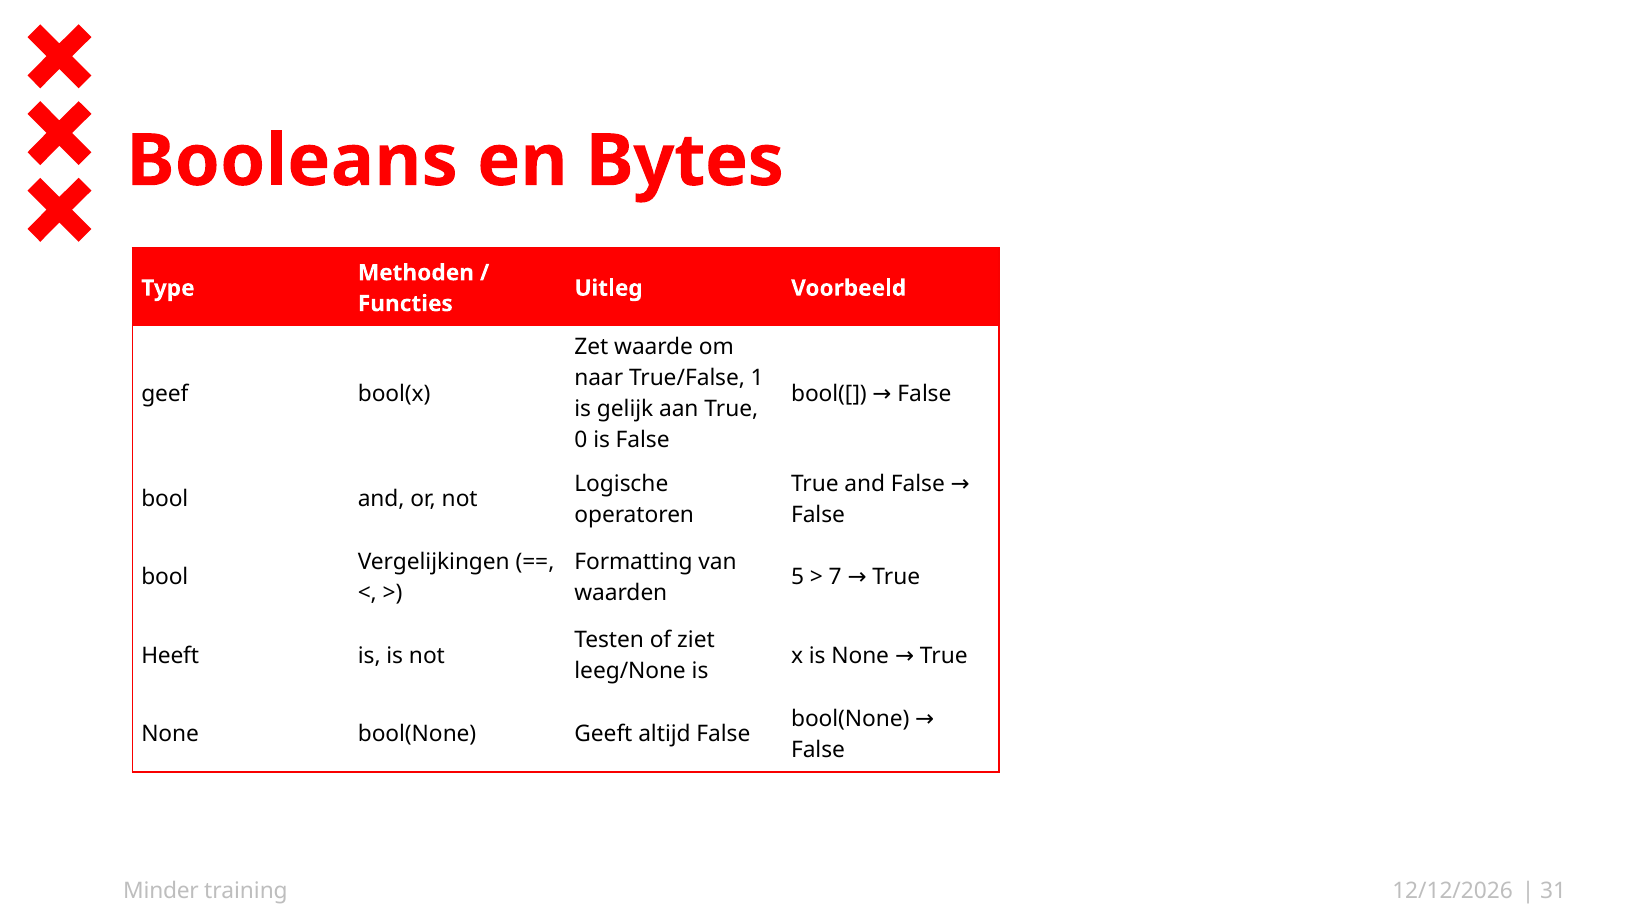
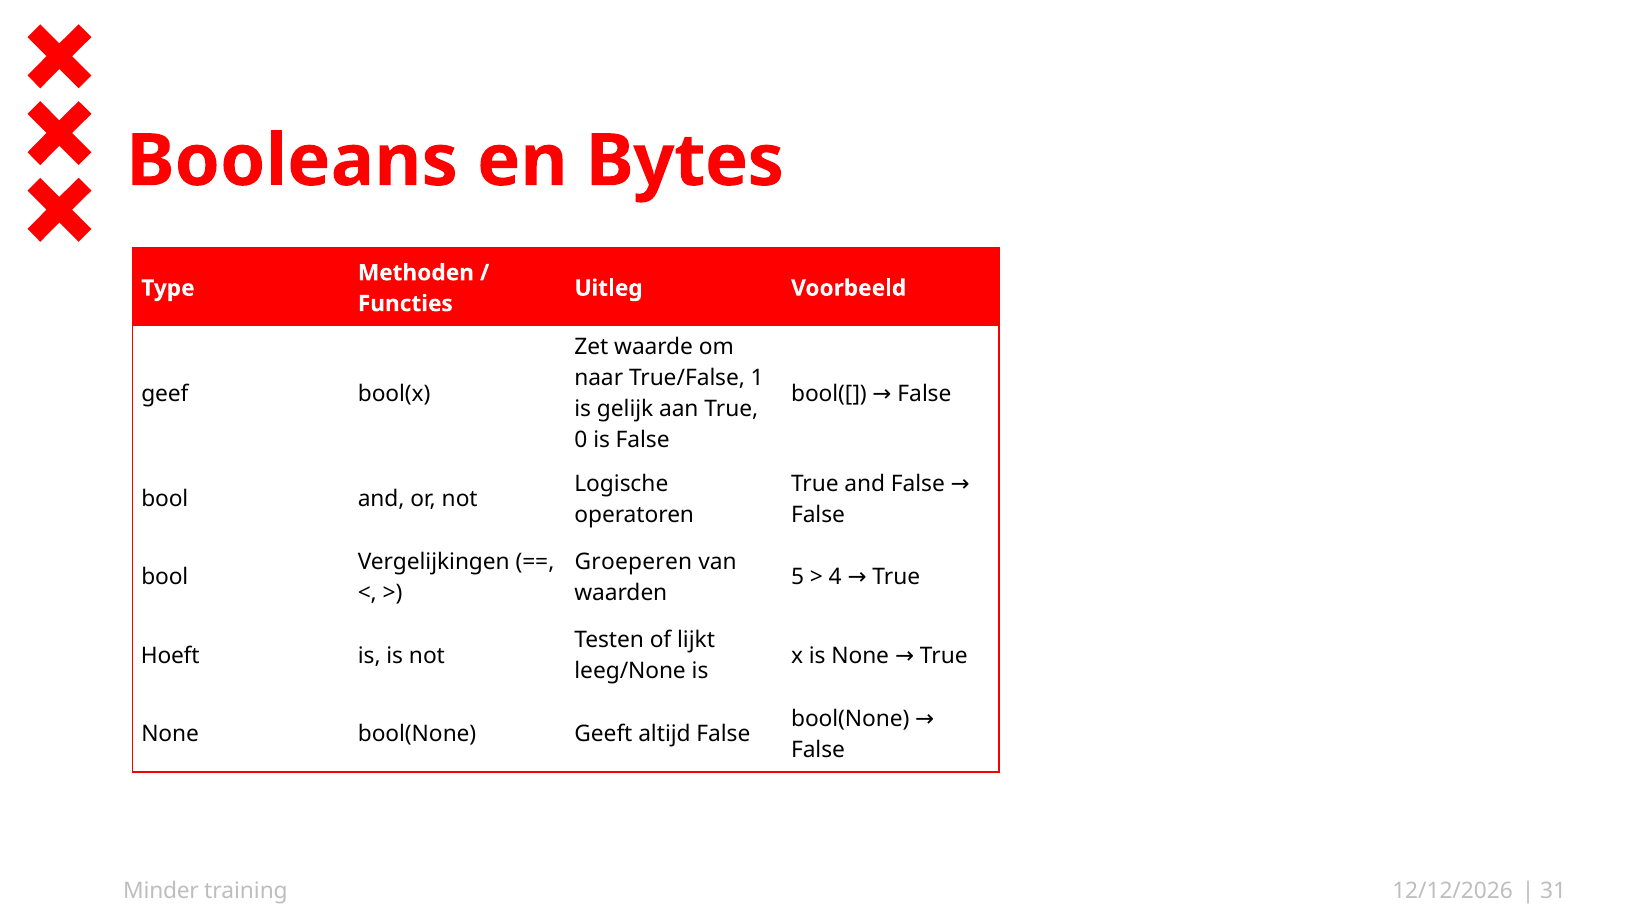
Formatting: Formatting -> Groeperen (633, 562)
7: 7 -> 4 (835, 577)
ziet: ziet -> lijkt (696, 640)
Heeft: Heeft -> Hoeft (170, 656)
